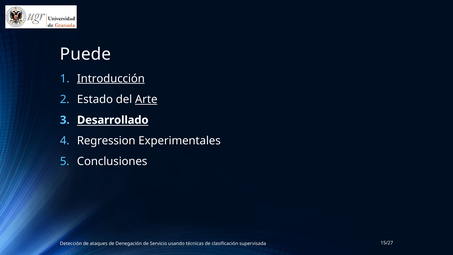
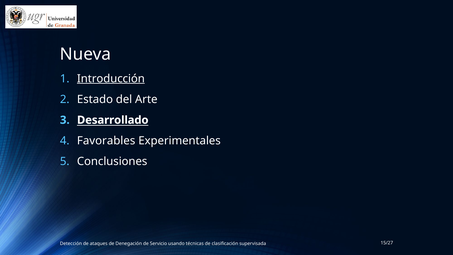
Puede: Puede -> Nueva (86, 54)
Arte underline: present -> none (146, 99)
Regression: Regression -> Favorables (106, 141)
